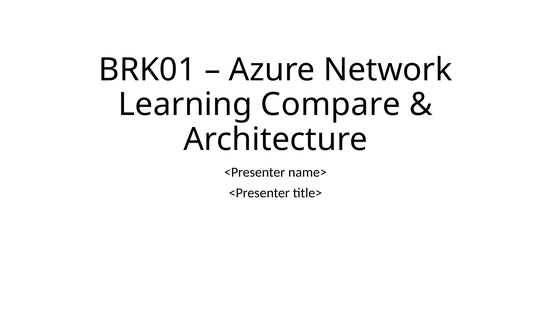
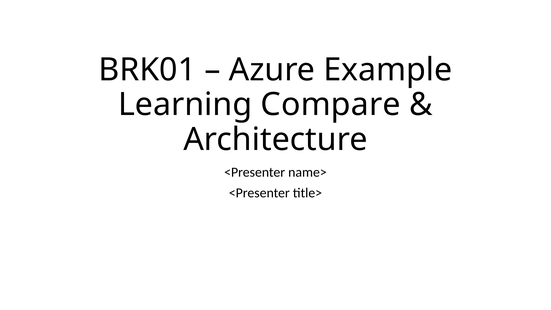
Network: Network -> Example (388, 70)
